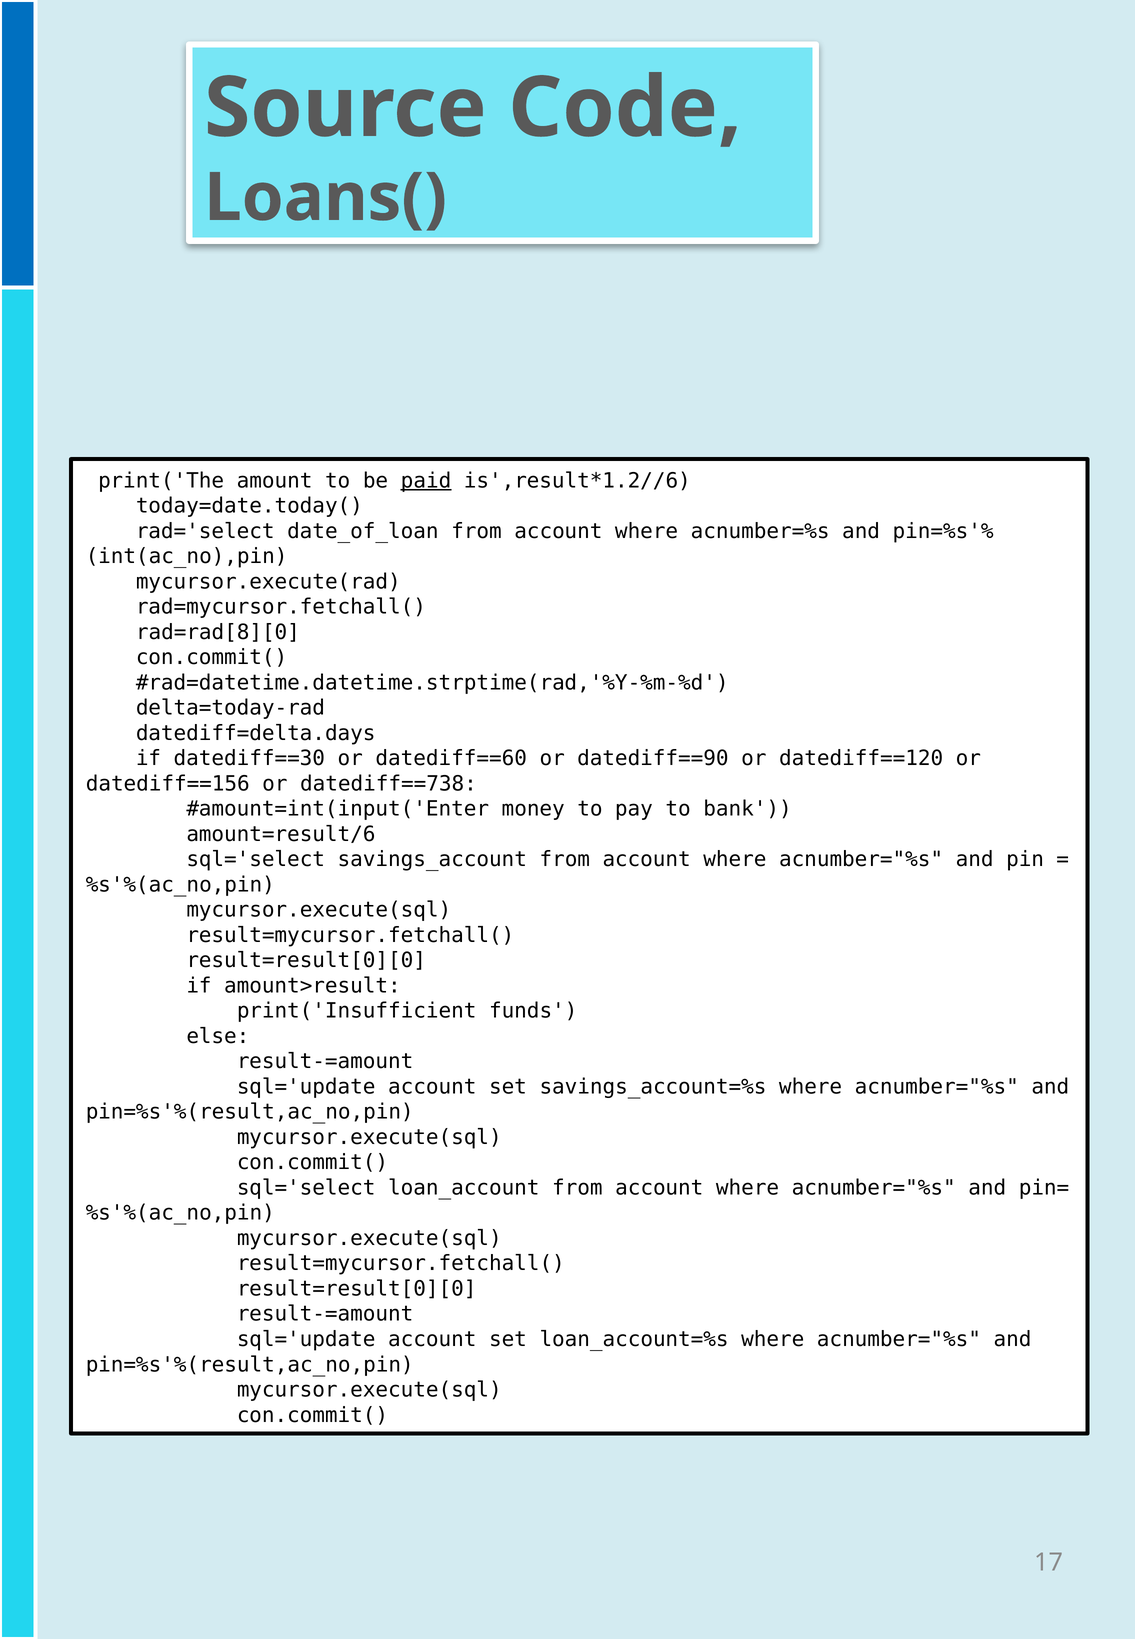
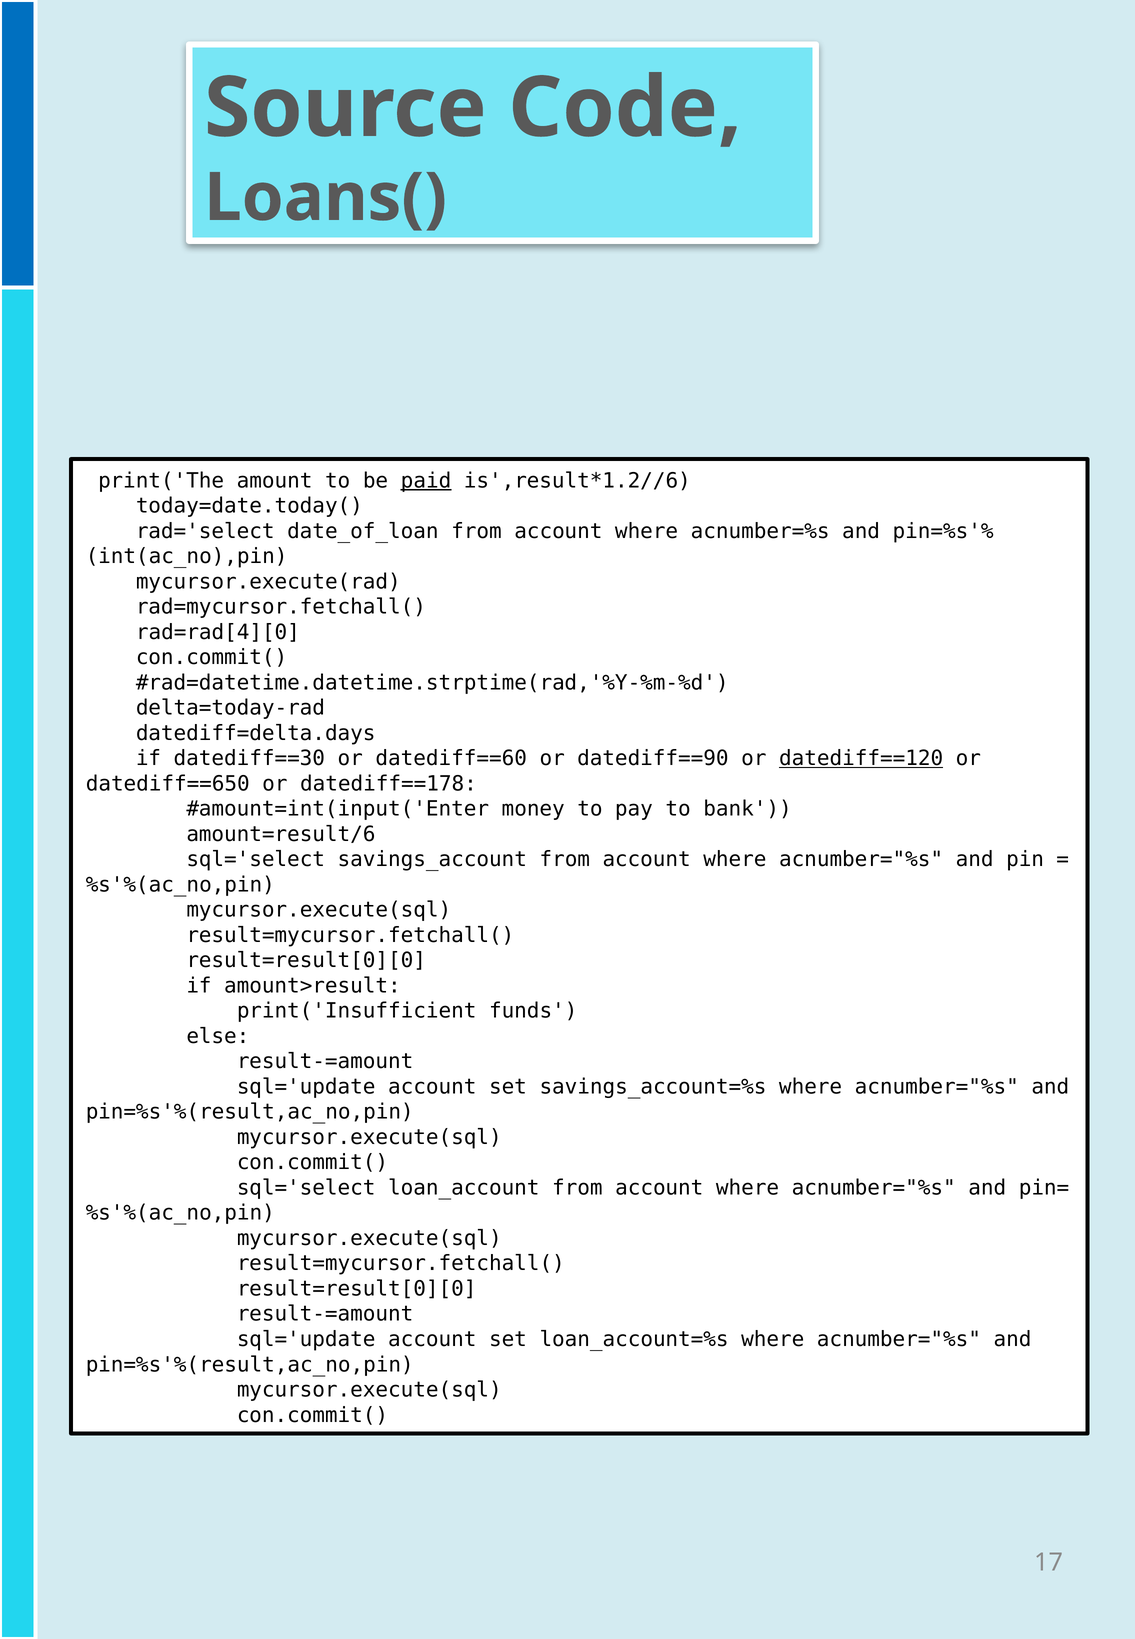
rad=rad[8][0: rad=rad[8][0 -> rad=rad[4][0 (218, 632)
datediff==120 underline: none -> present (861, 759)
datediff==156: datediff==156 -> datediff==650 (168, 784)
datediff==738: datediff==738 -> datediff==178 (388, 784)
